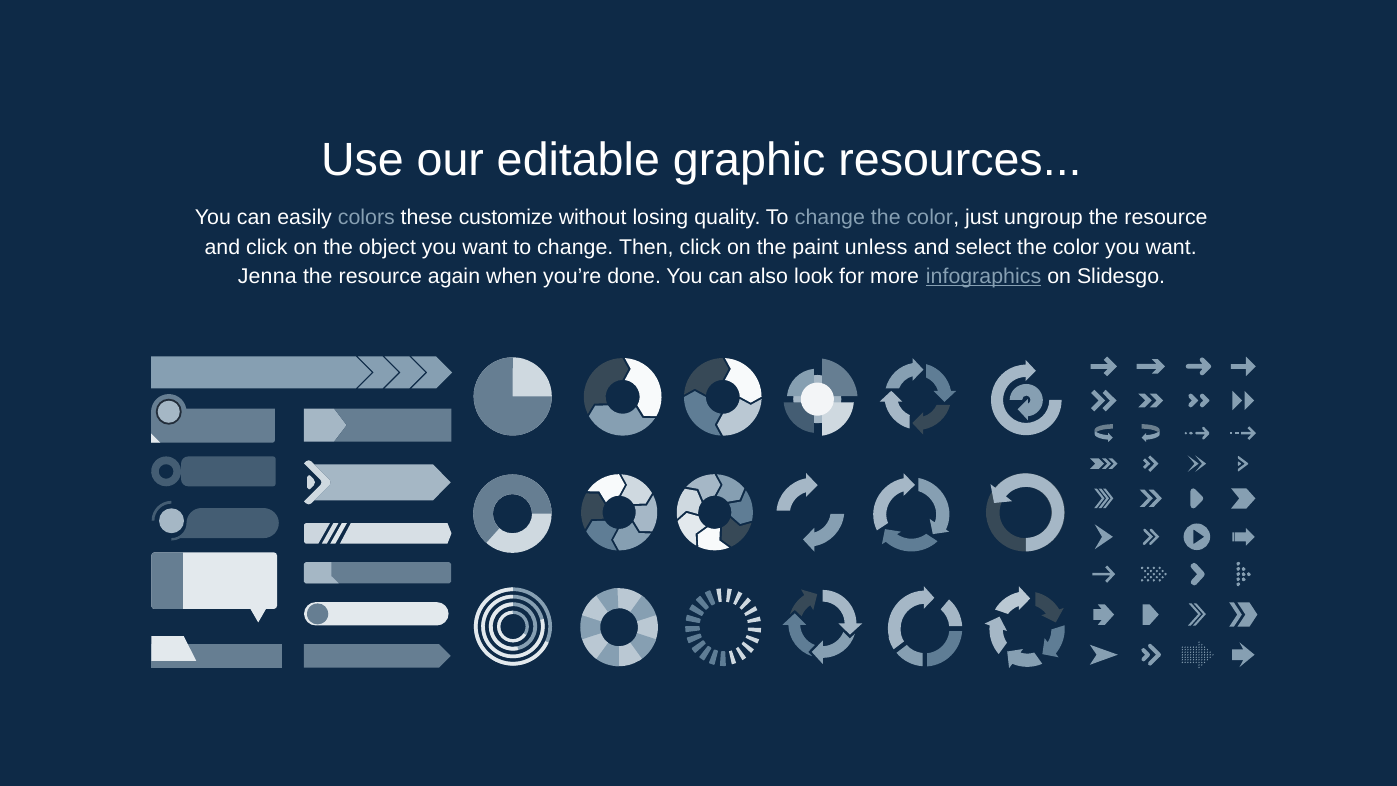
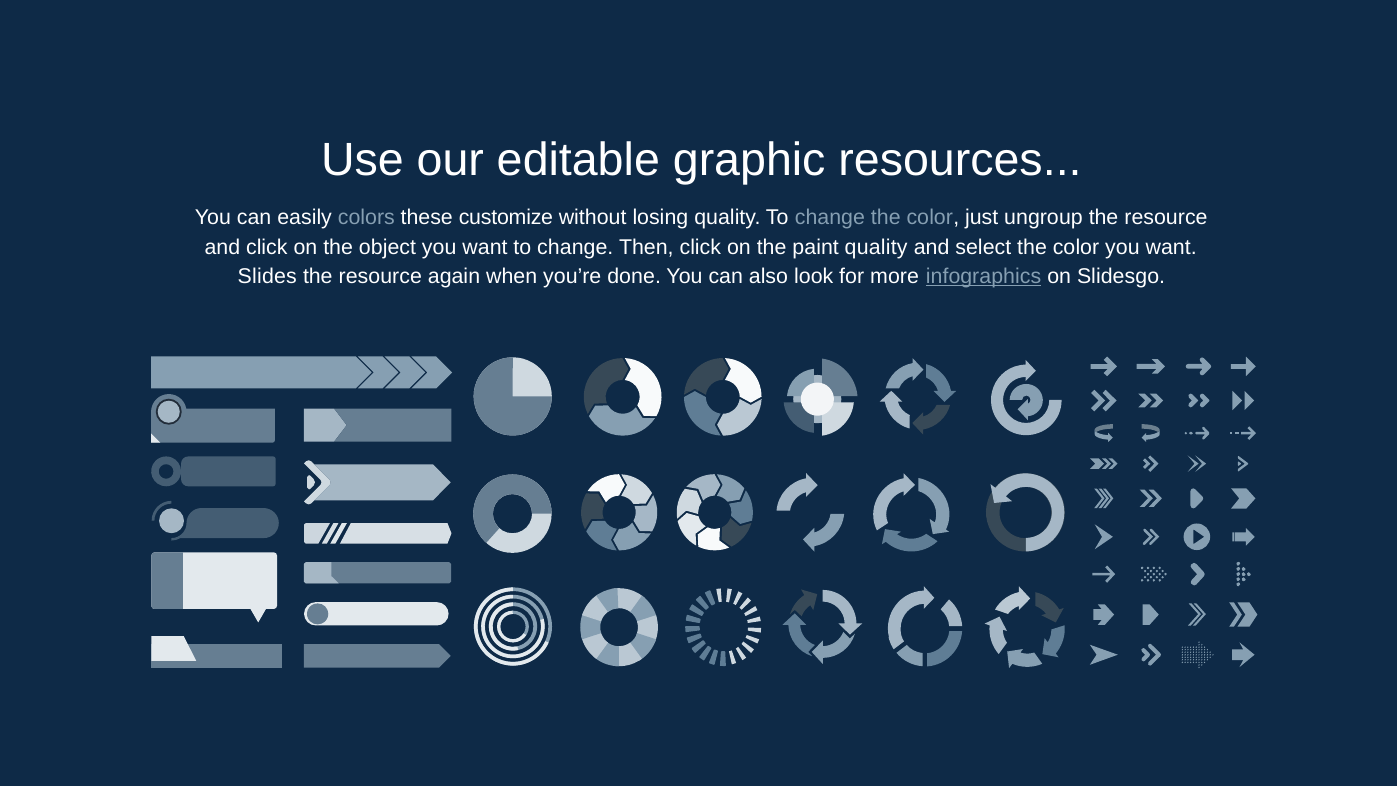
paint unless: unless -> quality (876, 247)
Jenna: Jenna -> Slides (267, 276)
